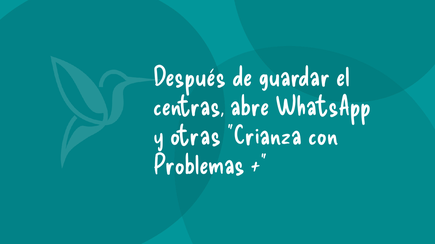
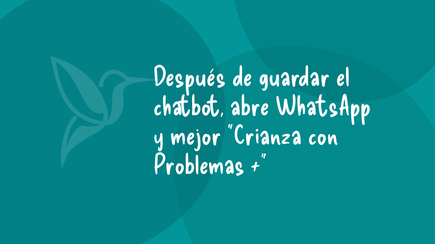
centras: centras -> chatbot (189, 107)
otras: otras -> mejor (196, 136)
